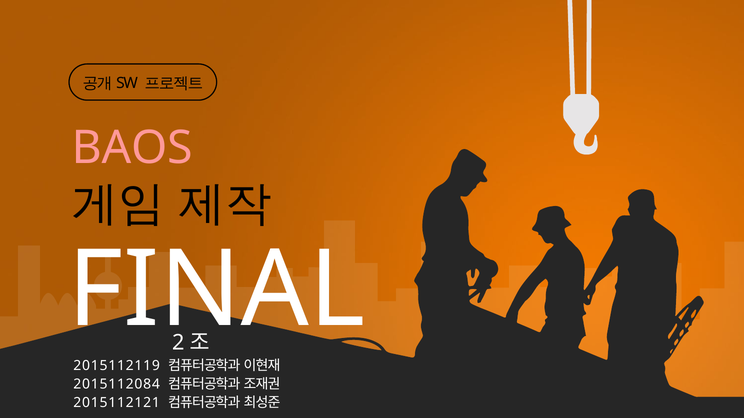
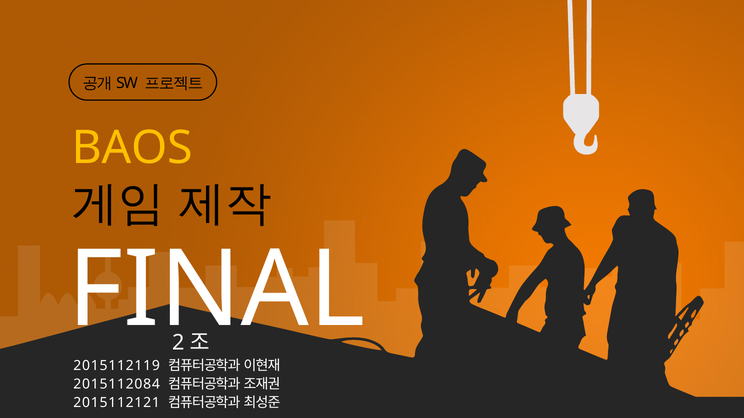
BAOS colour: pink -> yellow (132, 148)
